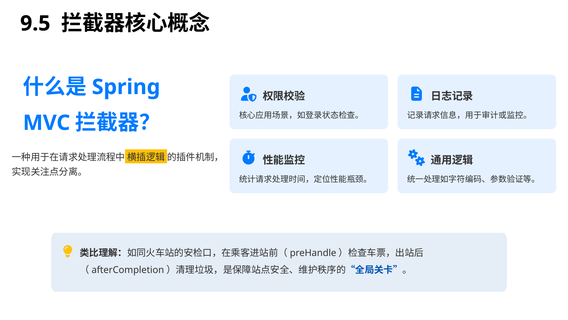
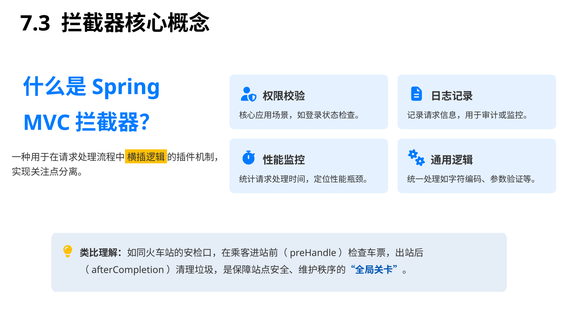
9.5: 9.5 -> 7.3 (35, 23)
